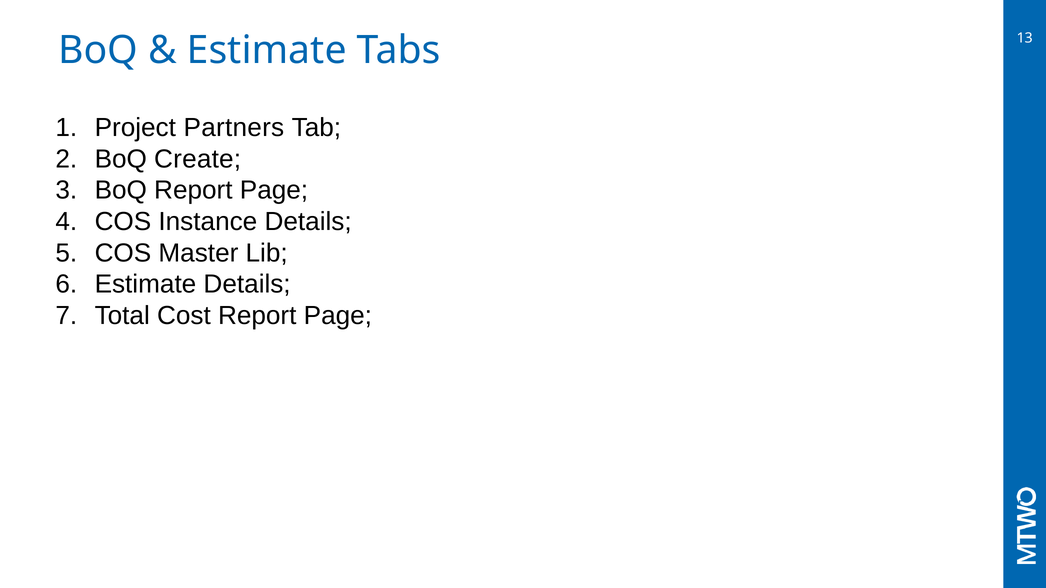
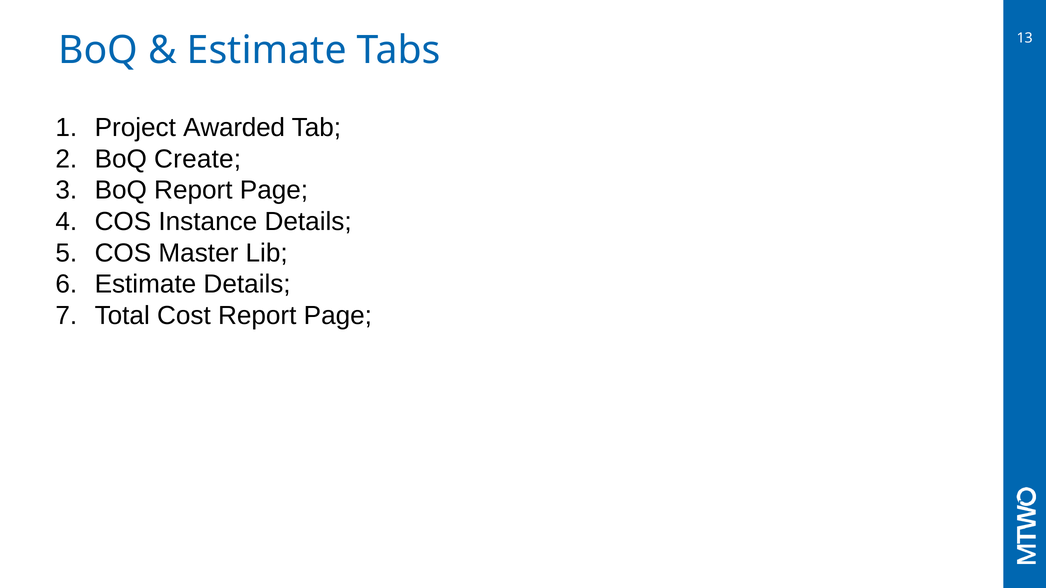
Partners: Partners -> Awarded (234, 128)
